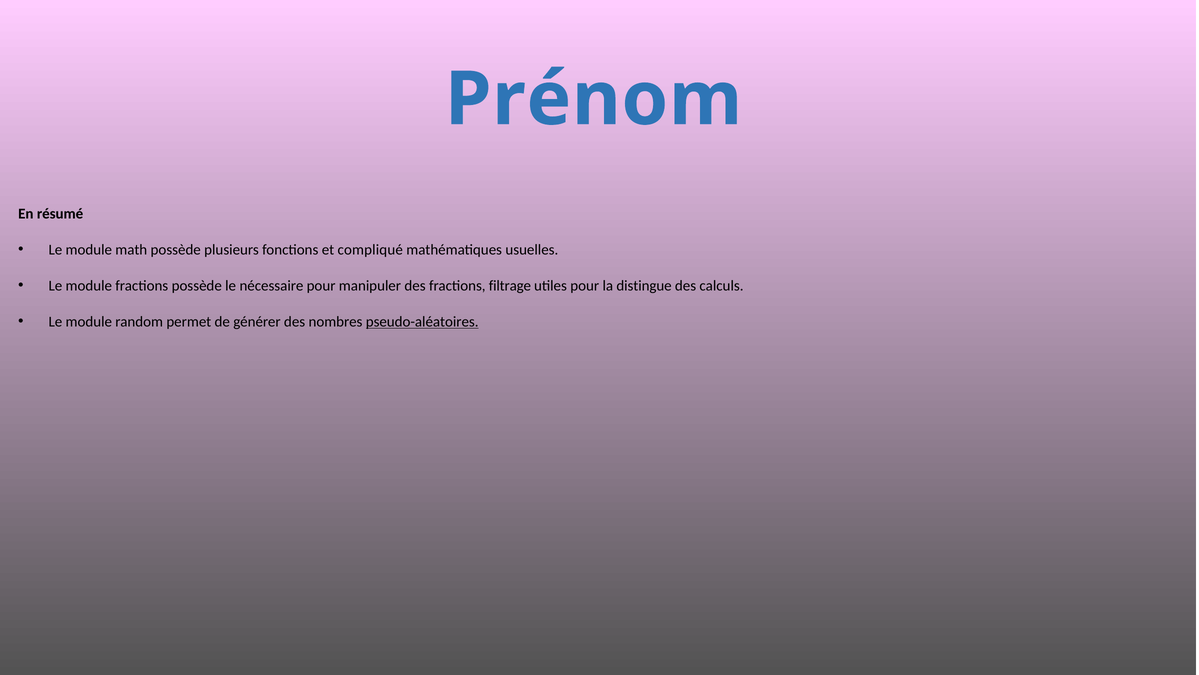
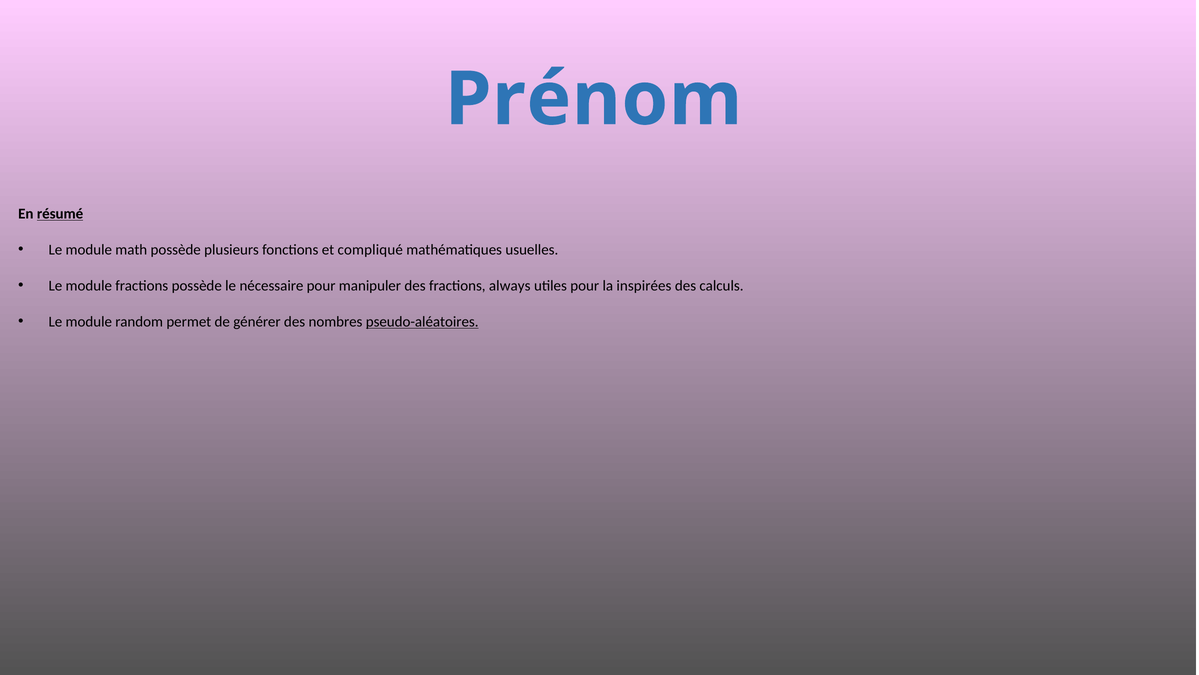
résumé underline: none -> present (60, 214)
filtrage: filtrage -> always (510, 286)
distingue: distingue -> inspirées (644, 286)
